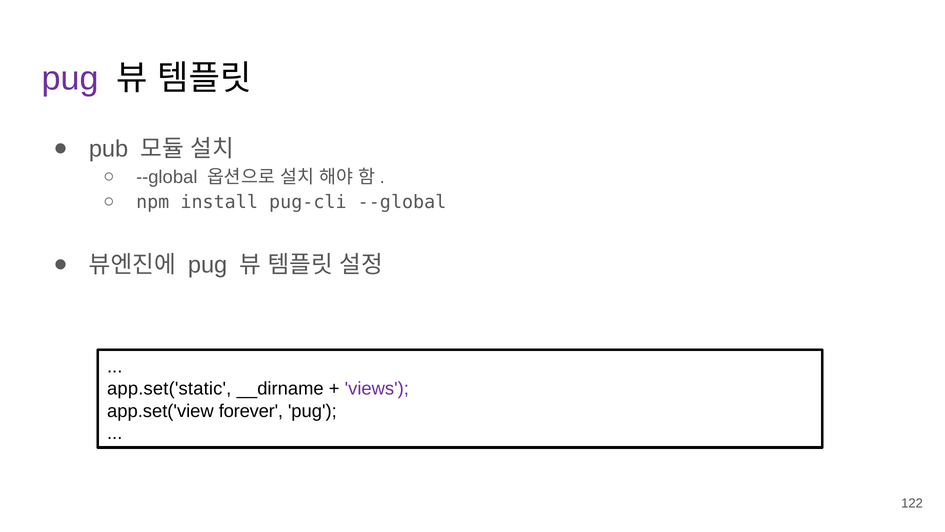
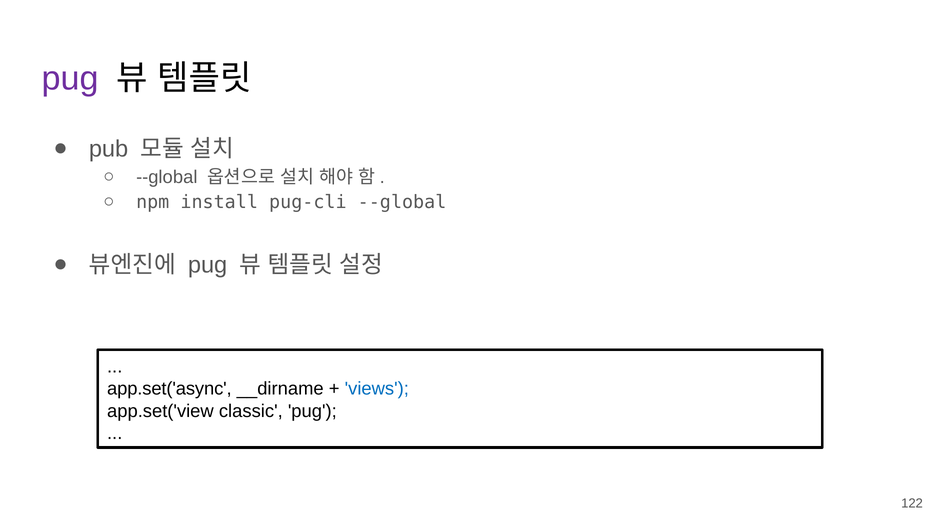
app.set('static: app.set('static -> app.set('async (169, 389)
views colour: purple -> blue (377, 389)
forever: forever -> classic (251, 411)
